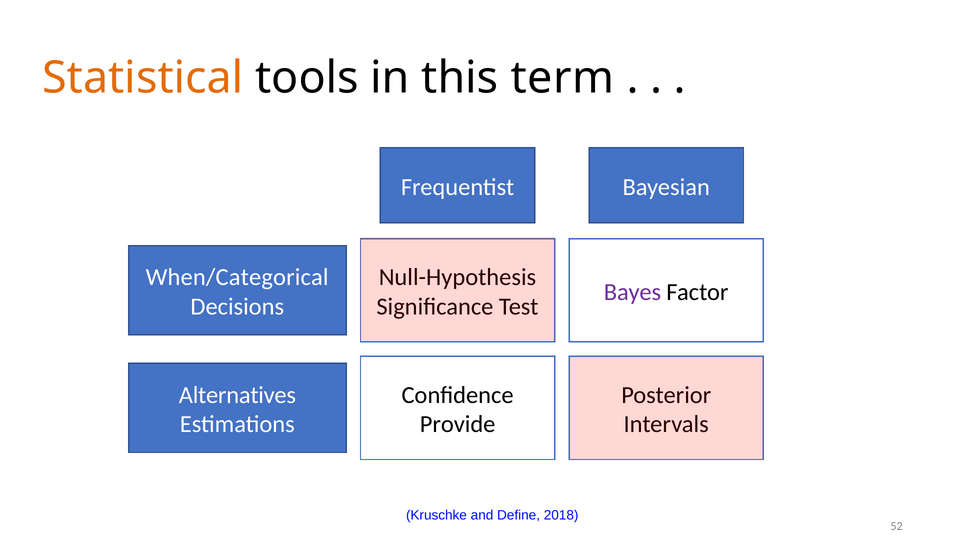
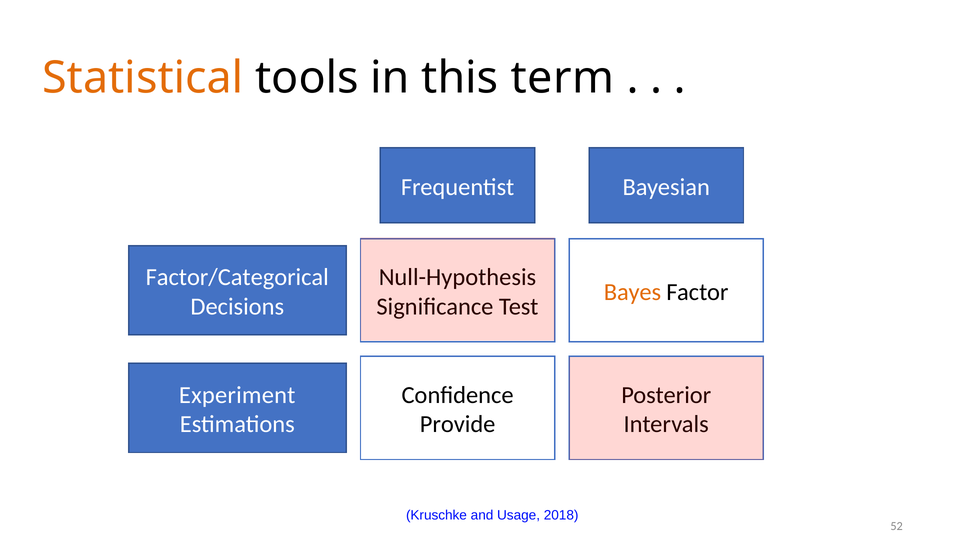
When/Categorical: When/Categorical -> Factor/Categorical (237, 277)
Bayes colour: purple -> orange (632, 292)
Alternatives: Alternatives -> Experiment (237, 395)
Define: Define -> Usage (519, 516)
